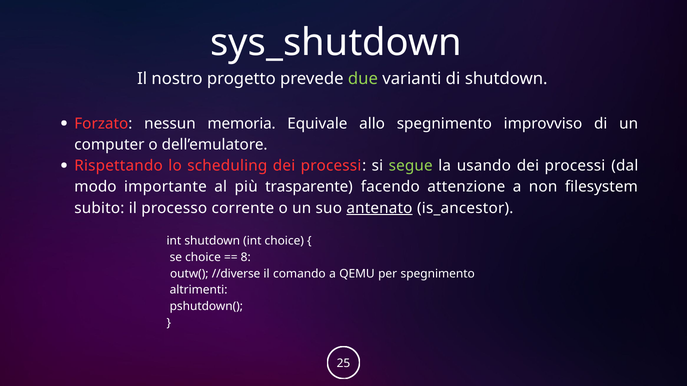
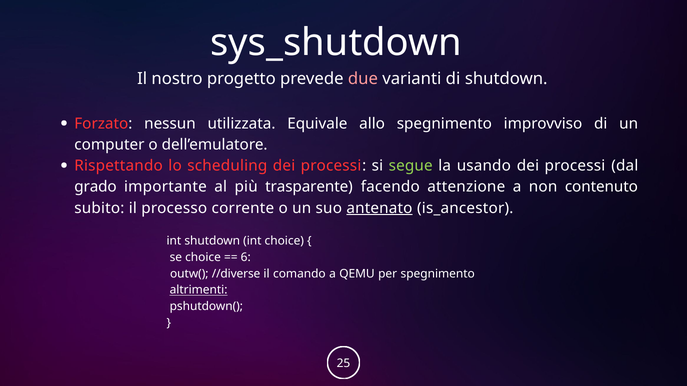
due colour: light green -> pink (363, 79)
memoria: memoria -> utilizzata (241, 124)
modo: modo -> grado (96, 187)
filesystem: filesystem -> contenuto (601, 187)
8: 8 -> 6 (246, 257)
altrimenti underline: none -> present (199, 290)
